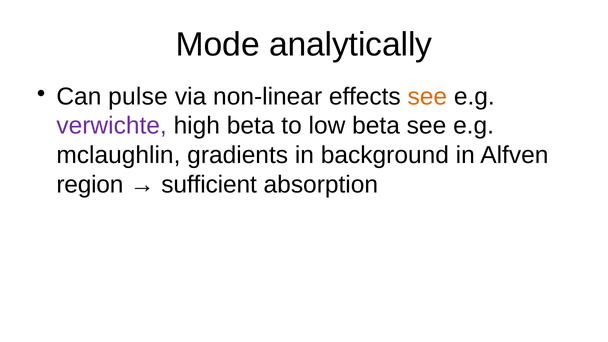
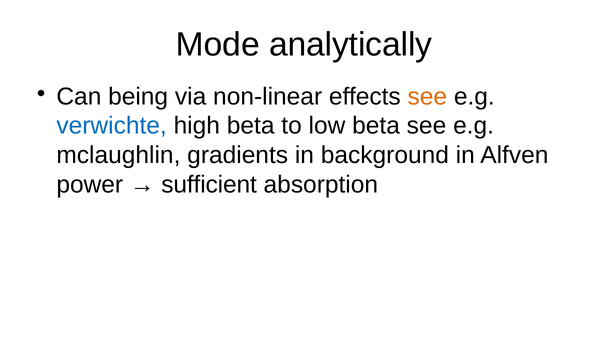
pulse: pulse -> being (138, 96)
verwichte colour: purple -> blue (112, 126)
region: region -> power (90, 185)
